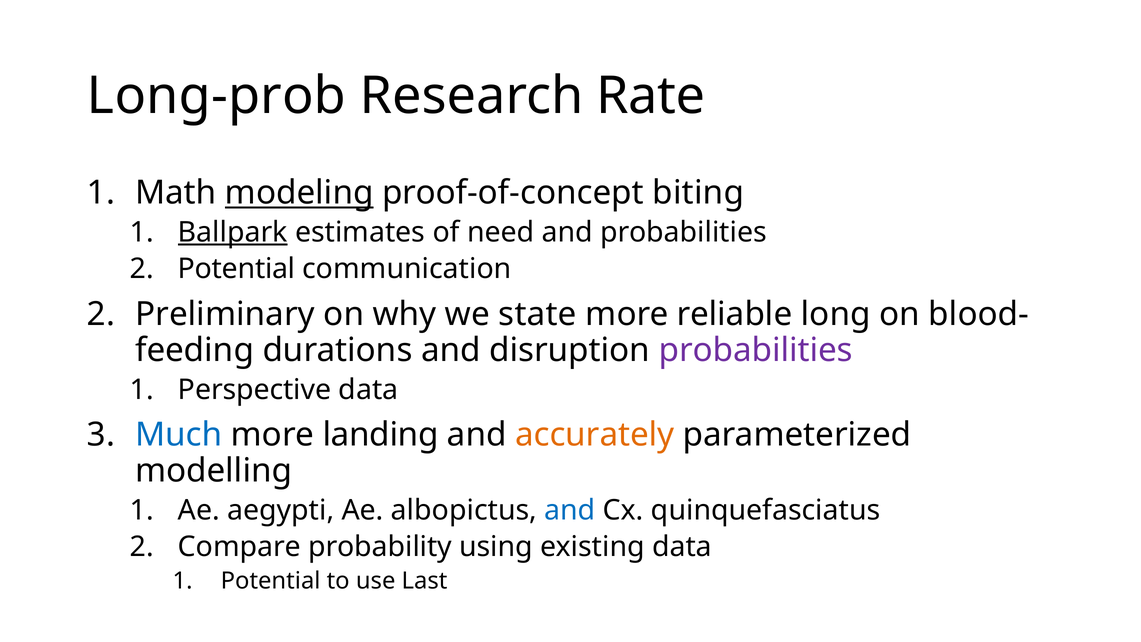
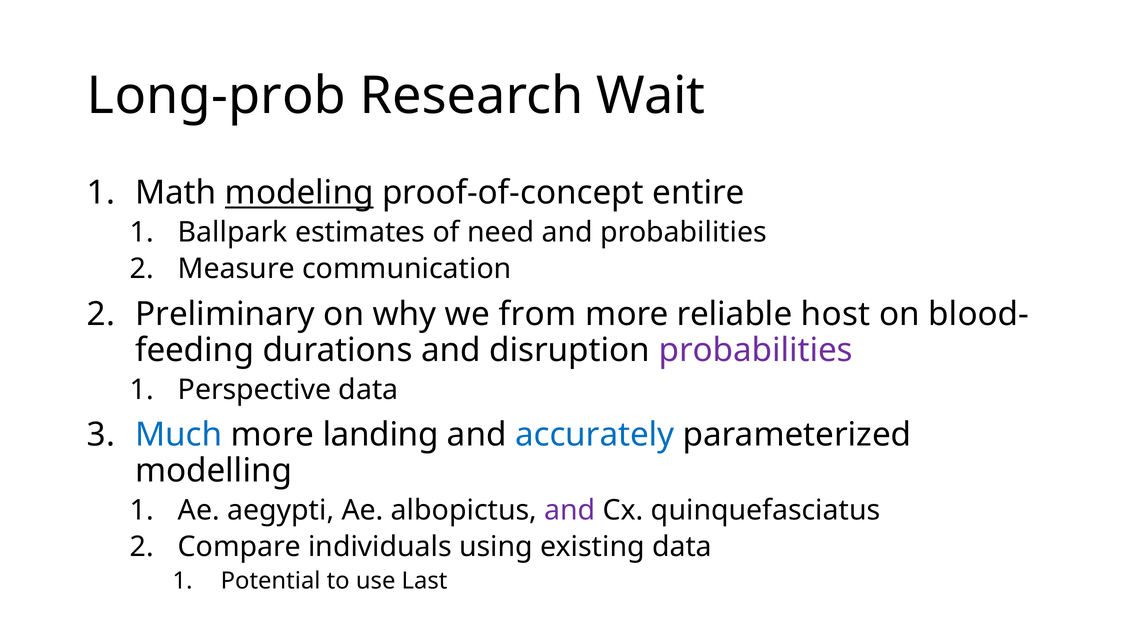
Rate: Rate -> Wait (651, 96)
biting: biting -> entire (698, 193)
Ballpark underline: present -> none (233, 232)
Potential: Potential -> Measure (236, 269)
state: state -> from (537, 314)
long: long -> host (836, 314)
accurately colour: orange -> blue (595, 435)
and colour: blue -> purple (570, 510)
probability: probability -> individuals (380, 547)
